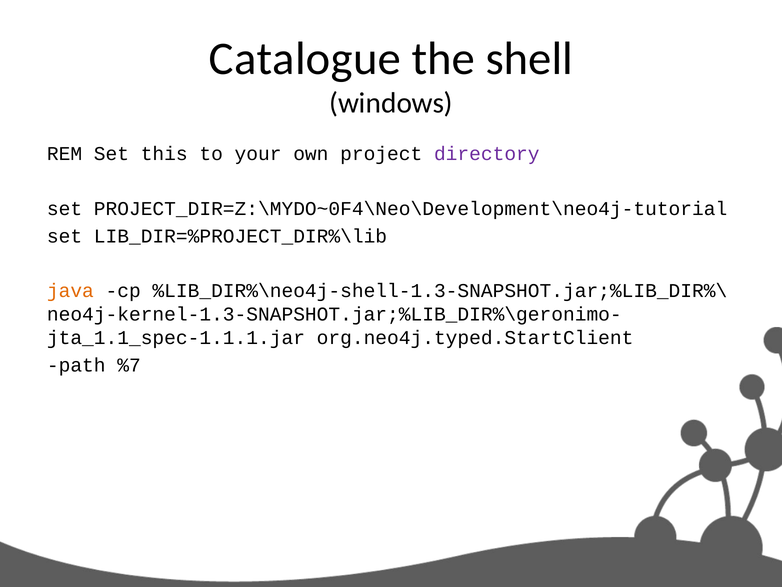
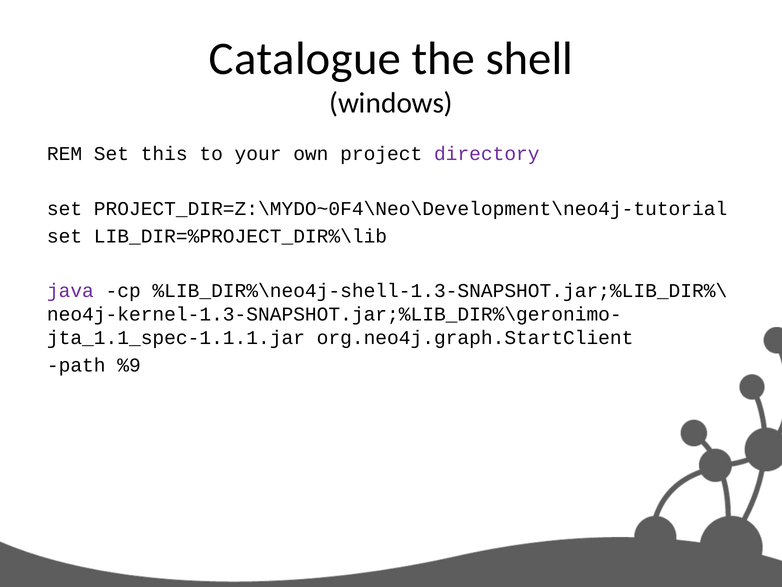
java colour: orange -> purple (70, 291)
org.neo4j.typed.StartClient: org.neo4j.typed.StartClient -> org.neo4j.graph.StartClient (475, 338)
%7: %7 -> %9 (129, 365)
